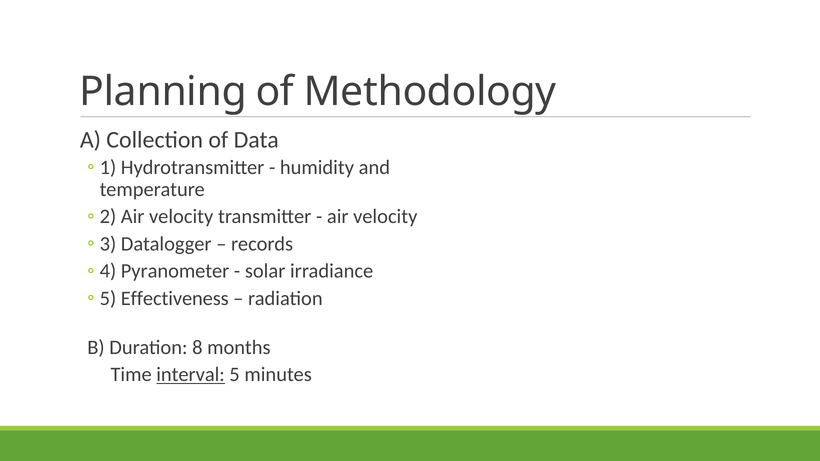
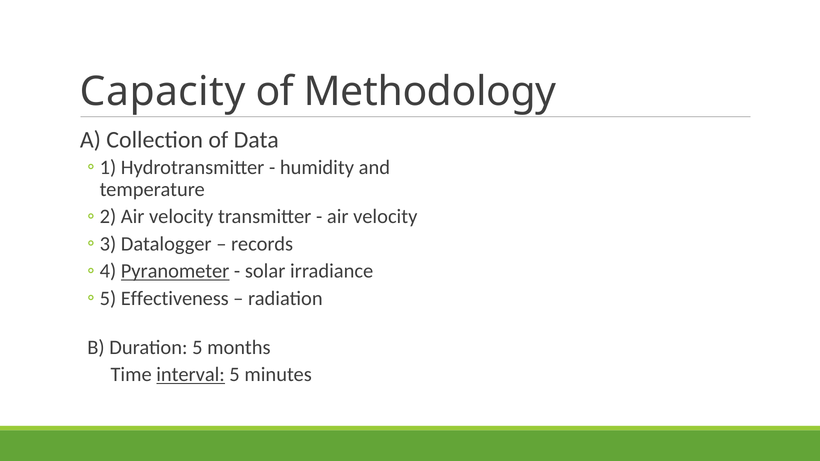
Planning: Planning -> Capacity (163, 92)
Pyranometer underline: none -> present (175, 271)
Duration 8: 8 -> 5 (197, 348)
